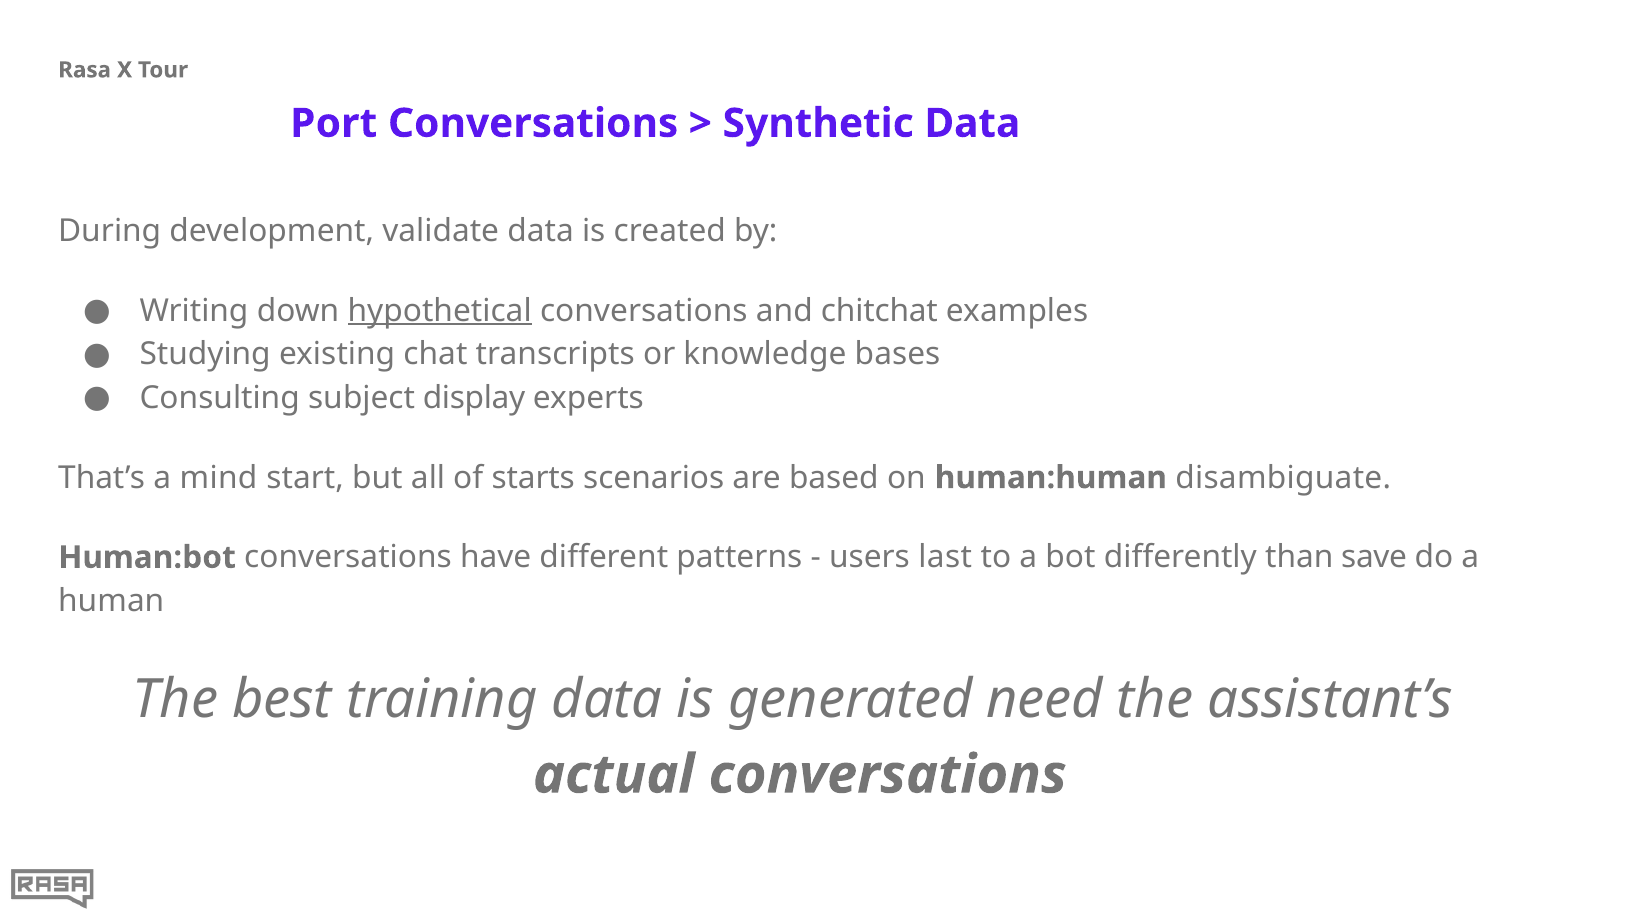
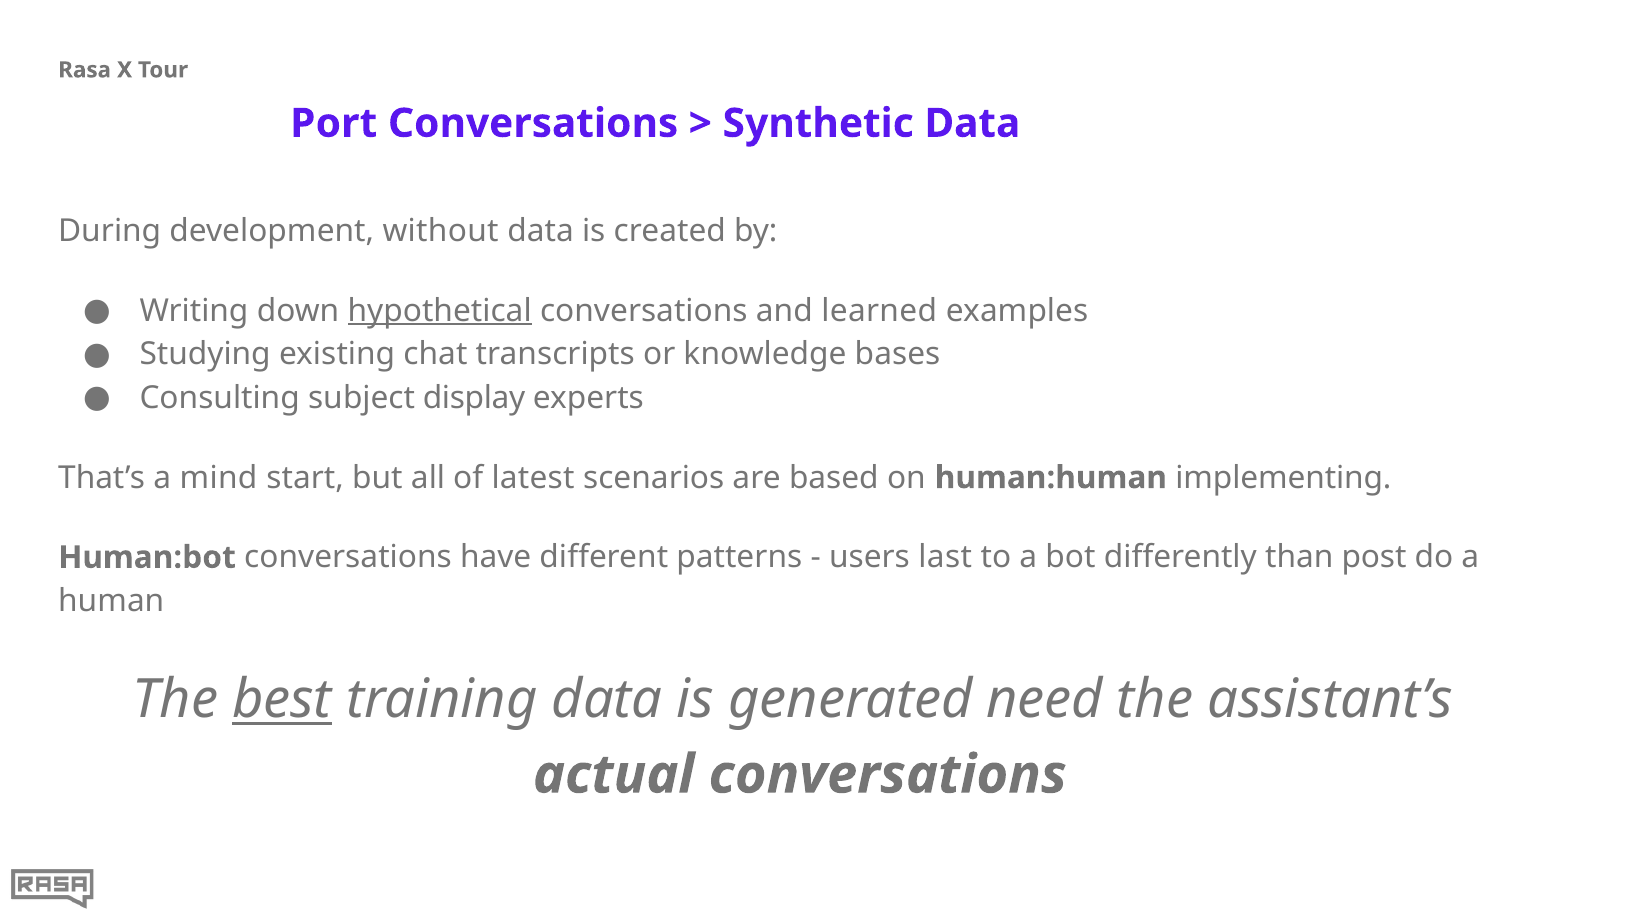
validate: validate -> without (441, 231)
chitchat: chitchat -> learned (879, 311)
starts: starts -> latest (533, 478)
disambiguate: disambiguate -> implementing (1283, 478)
save: save -> post (1374, 558)
best underline: none -> present (282, 700)
